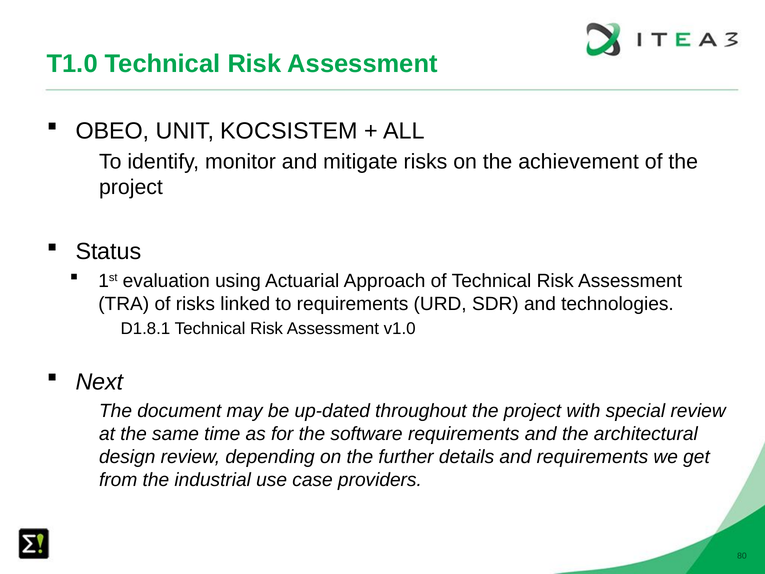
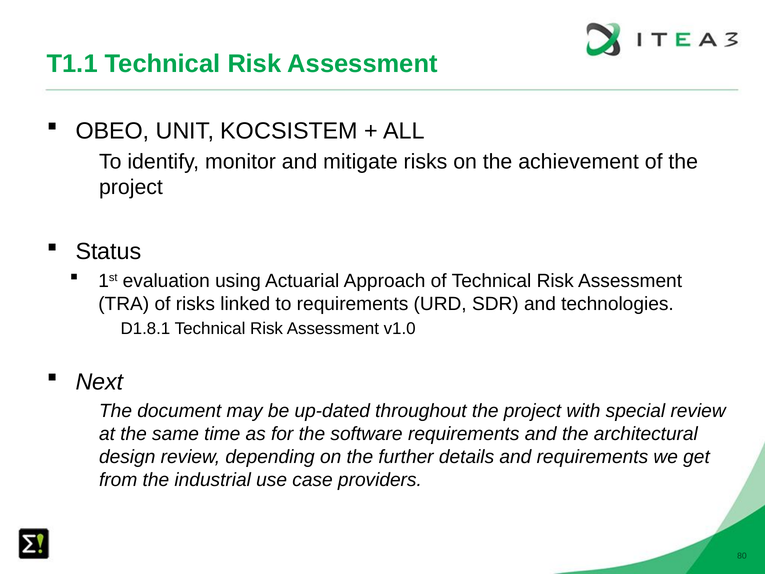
T1.0: T1.0 -> T1.1 (72, 64)
